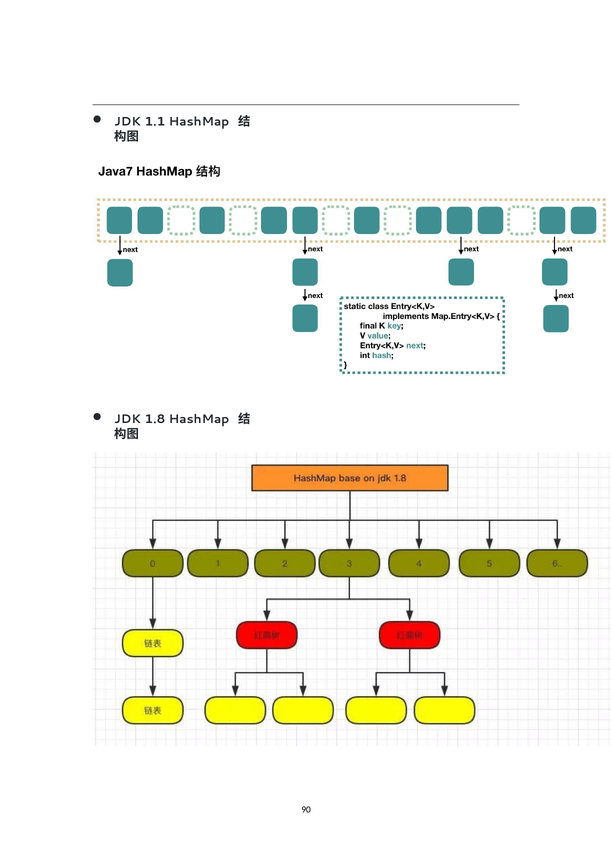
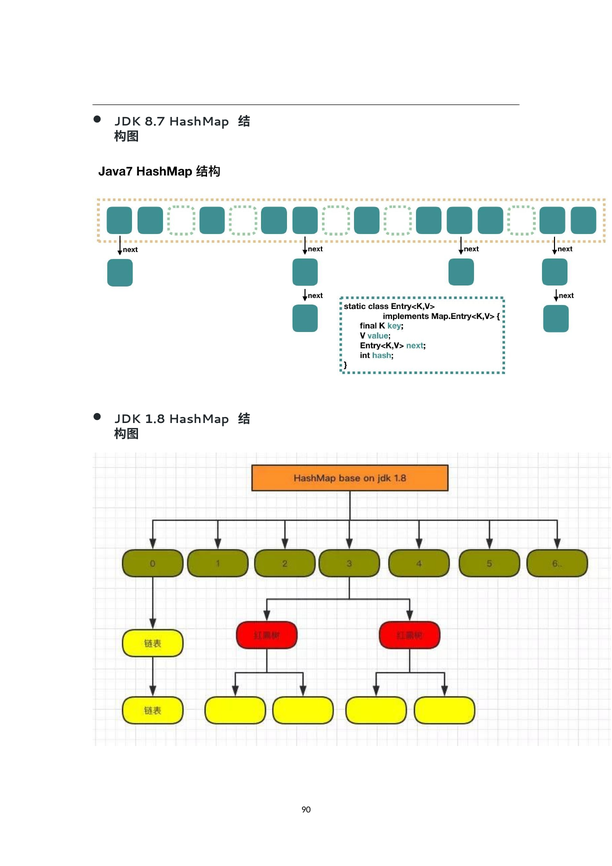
1.1: 1.1 -> 8.7 (155, 122)
